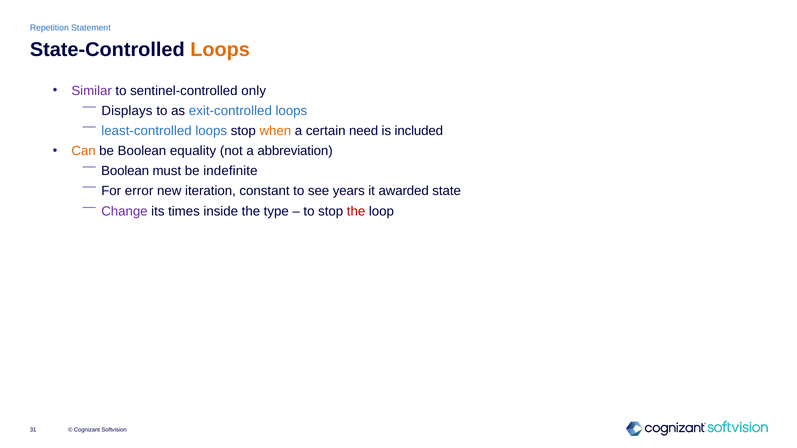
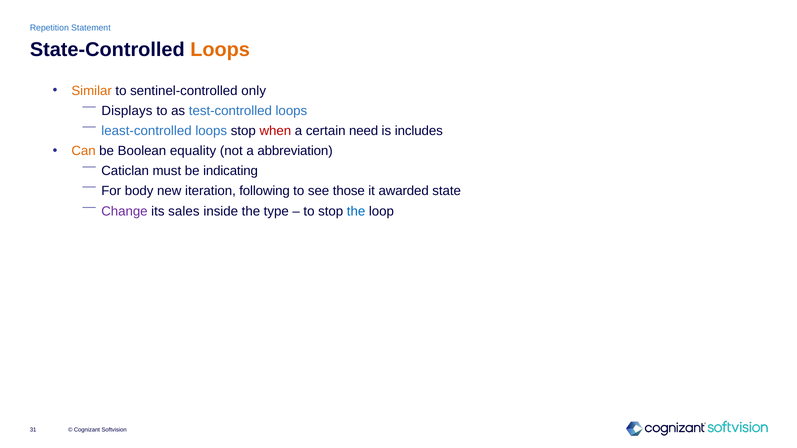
Similar colour: purple -> orange (92, 91)
exit-controlled: exit-controlled -> test-controlled (230, 111)
when colour: orange -> red (275, 131)
included: included -> includes (419, 131)
Boolean: Boolean -> Caticlan (125, 171)
indefinite: indefinite -> indicating (231, 171)
error: error -> body (139, 191)
constant: constant -> following (265, 191)
years: years -> those (349, 191)
times: times -> sales (184, 211)
the colour: red -> blue (356, 211)
